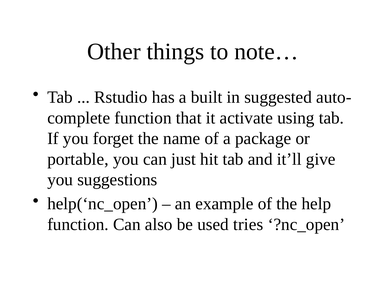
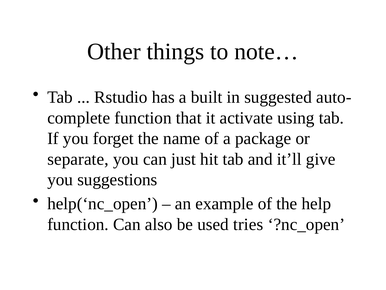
portable: portable -> separate (78, 159)
